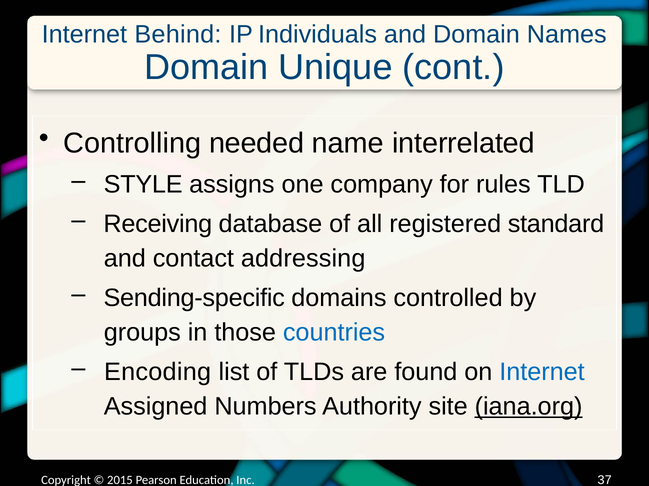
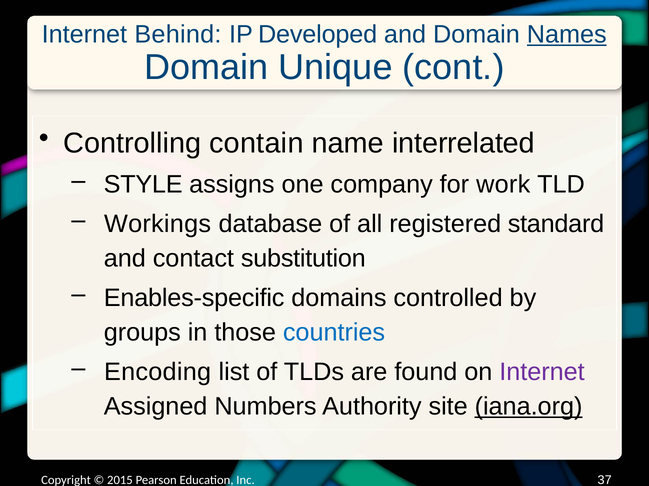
Individuals: Individuals -> Developed (318, 34)
Names underline: none -> present (567, 34)
needed: needed -> contain (256, 143)
rules: rules -> work (503, 185)
Receiving: Receiving -> Workings (158, 224)
addressing: addressing -> substitution (303, 259)
Sending-specific: Sending-specific -> Enables-specific (194, 298)
Internet colour: blue -> purple (542, 373)
